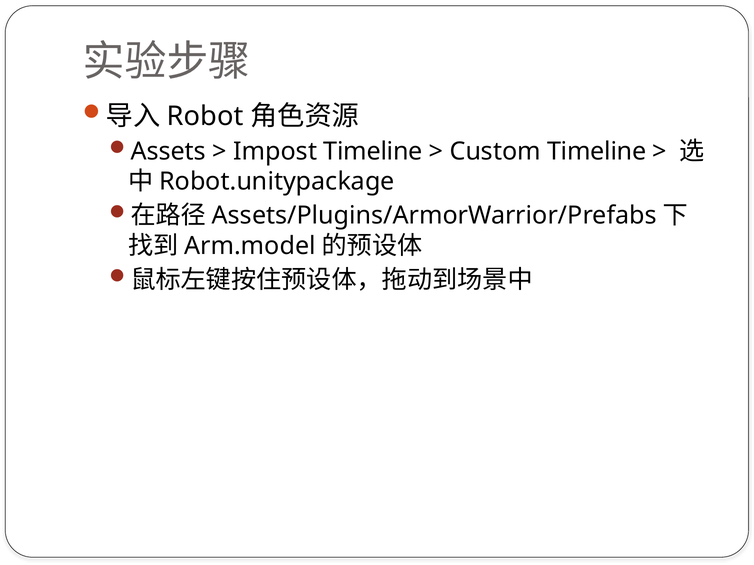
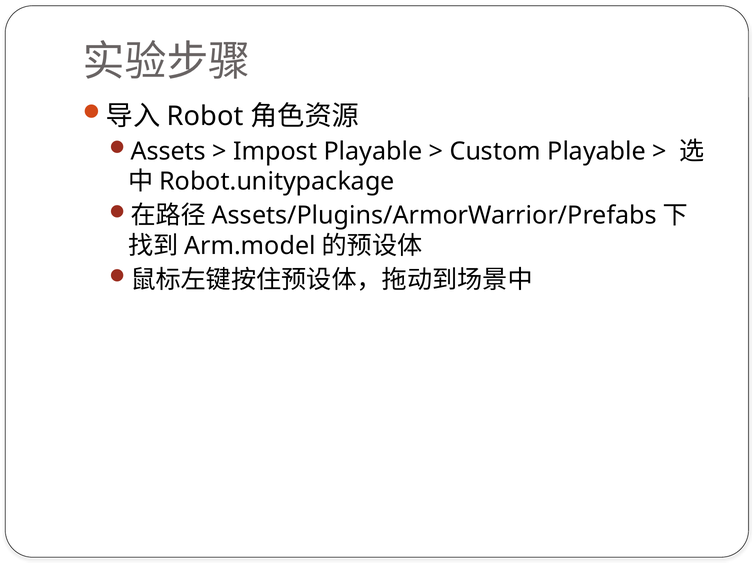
Impost Timeline: Timeline -> Playable (373, 152)
Custom Timeline: Timeline -> Playable (597, 152)
